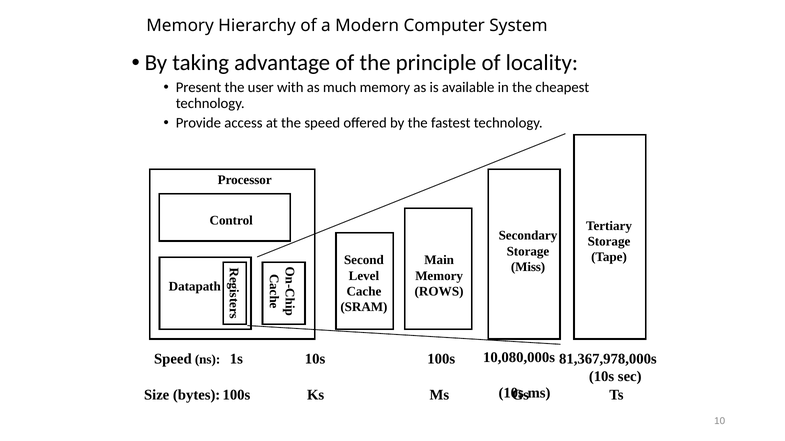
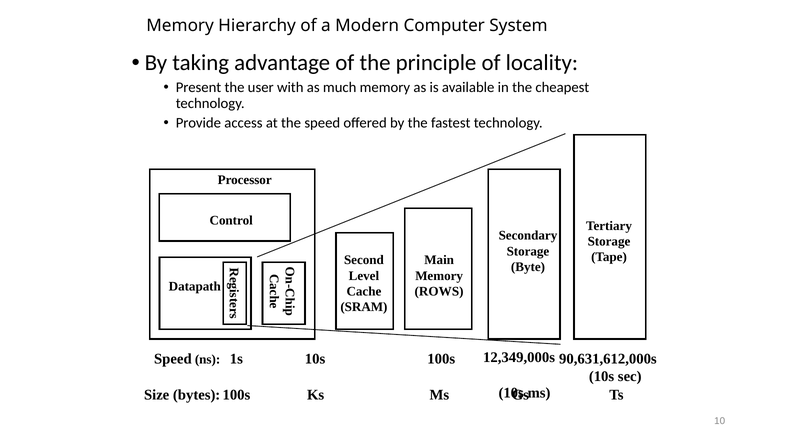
Miss: Miss -> Byte (528, 267)
10,080,000s: 10,080,000s -> 12,349,000s (519, 358)
81,367,978,000s: 81,367,978,000s -> 90,631,612,000s (608, 359)
